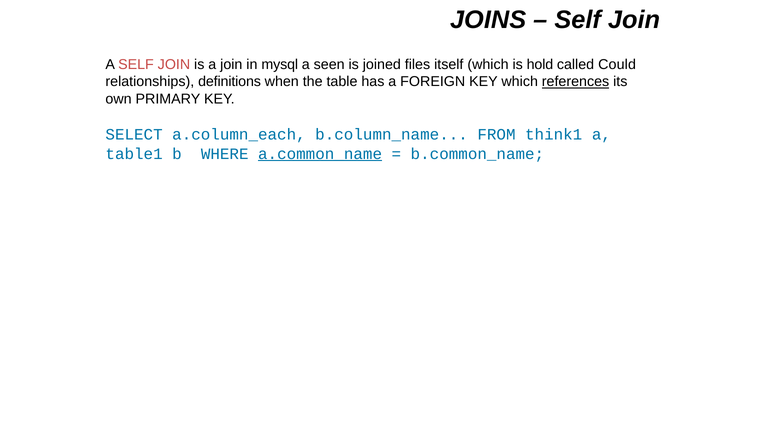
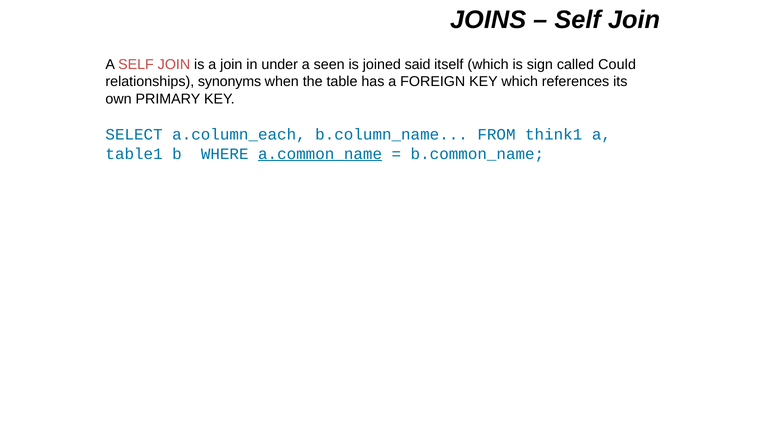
mysql: mysql -> under (280, 65)
files: files -> said (418, 65)
hold: hold -> sign (540, 65)
definitions: definitions -> synonyms (230, 82)
references underline: present -> none (576, 82)
